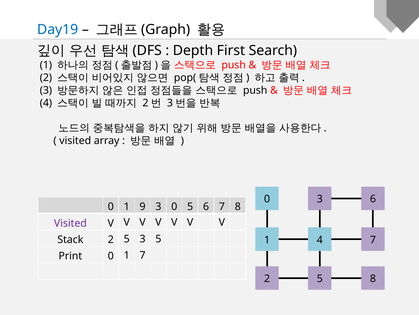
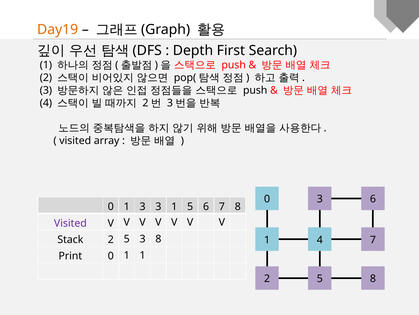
Day19 colour: blue -> orange (58, 29)
1 9: 9 -> 3 (143, 206)
3 0: 0 -> 1 (174, 206)
3 5: 5 -> 8 (158, 238)
1 7: 7 -> 1 (143, 255)
